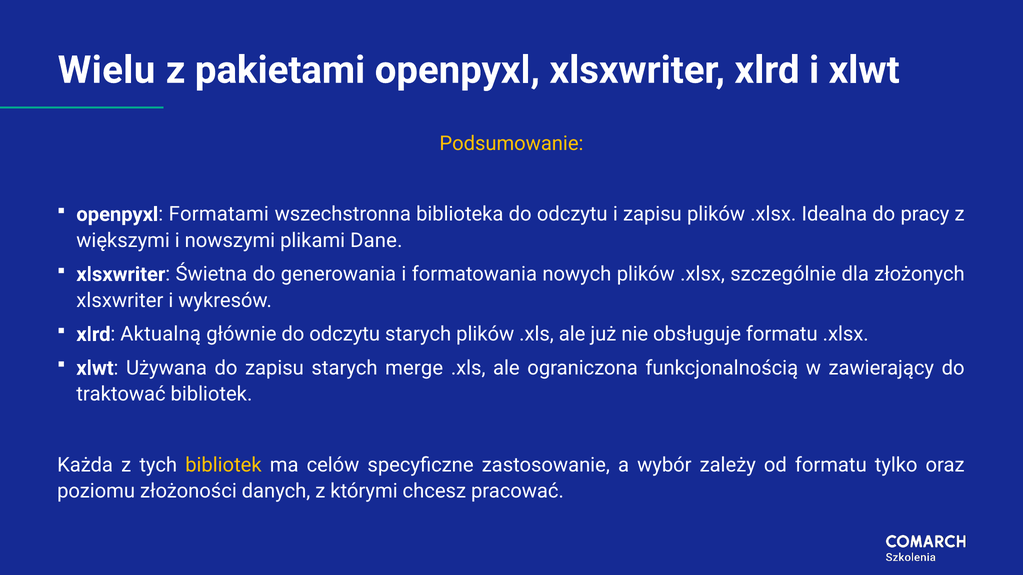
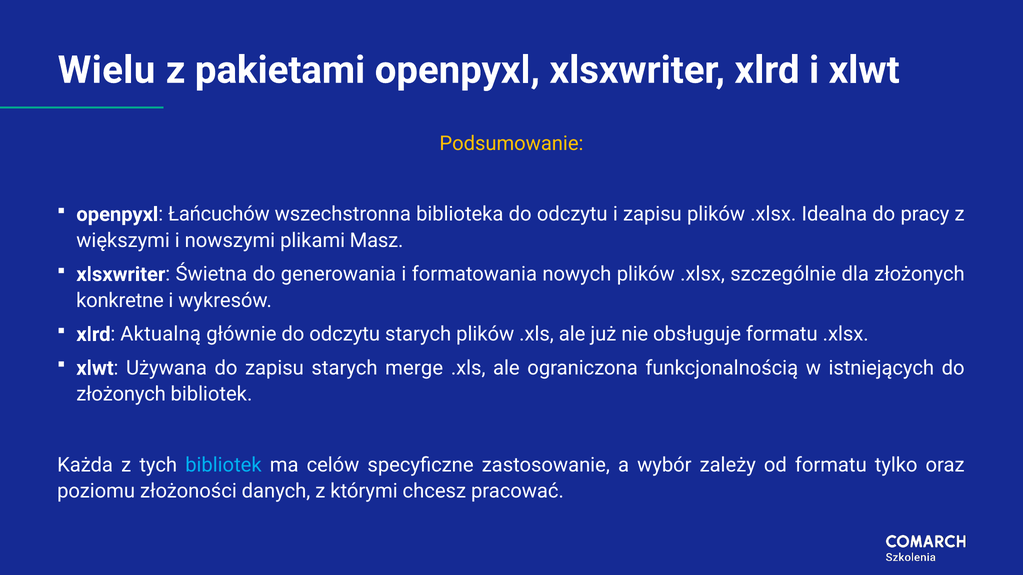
Formatami: Formatami -> Łańcuchów (219, 214)
Dane: Dane -> Masz (377, 241)
xlsxwriter: xlsxwriter -> konkretne (120, 301)
zawierający: zawierający -> istniejących (881, 368)
traktować: traktować -> złożonych (121, 395)
bibliotek colour: yellow -> light blue (223, 465)
